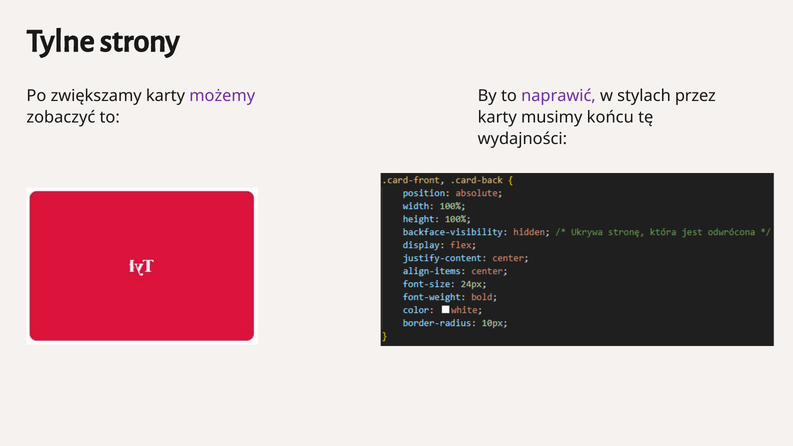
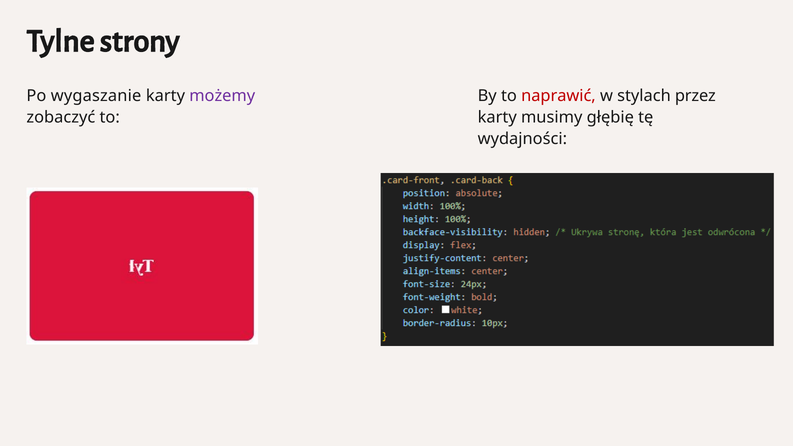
zwiększamy: zwiększamy -> wygaszanie (96, 96)
naprawić colour: purple -> red (558, 96)
końcu: końcu -> głębię (610, 117)
